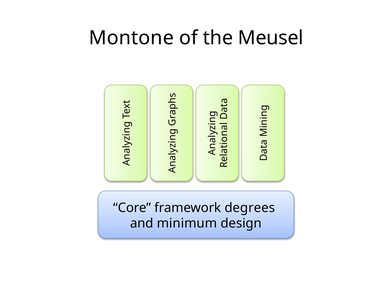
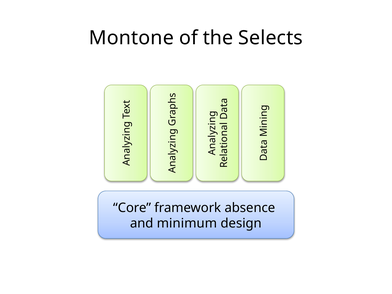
Meusel: Meusel -> Selects (271, 38)
degrees: degrees -> absence (250, 208)
